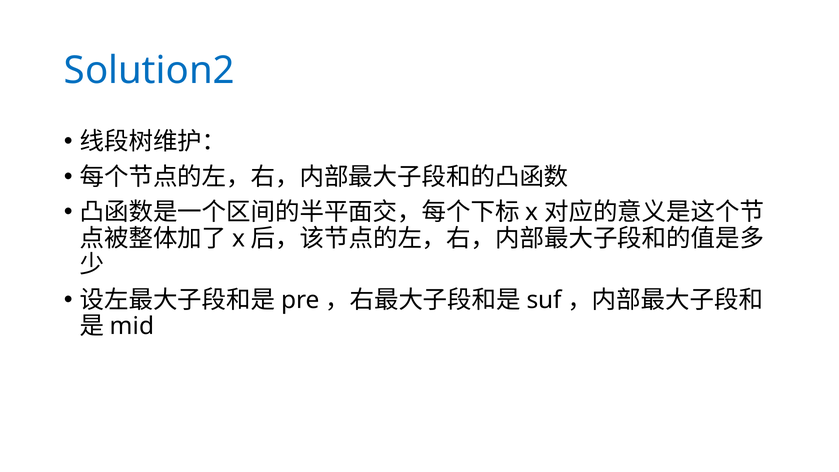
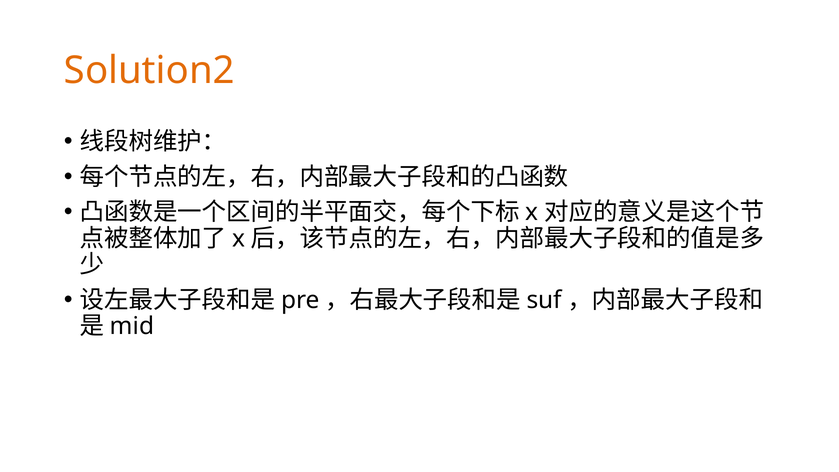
Solution2 colour: blue -> orange (149, 70)
